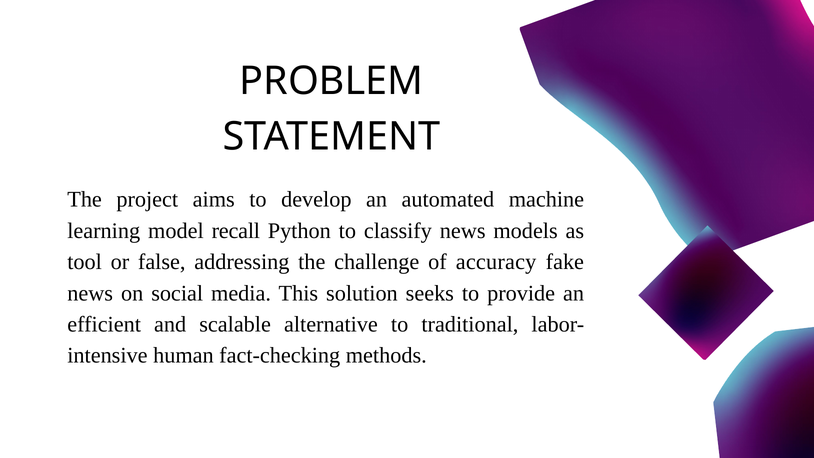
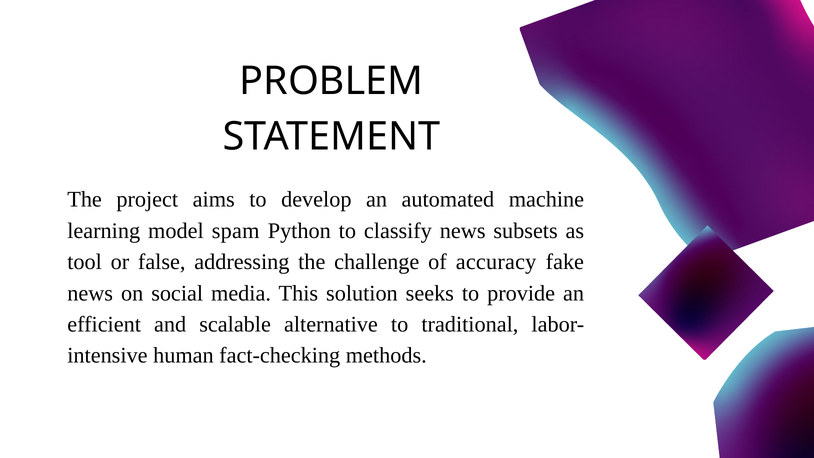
recall: recall -> spam (236, 231)
models: models -> subsets (526, 231)
